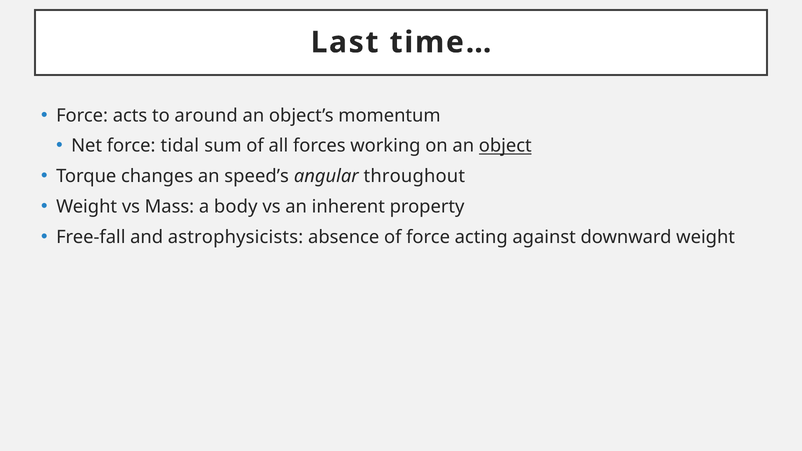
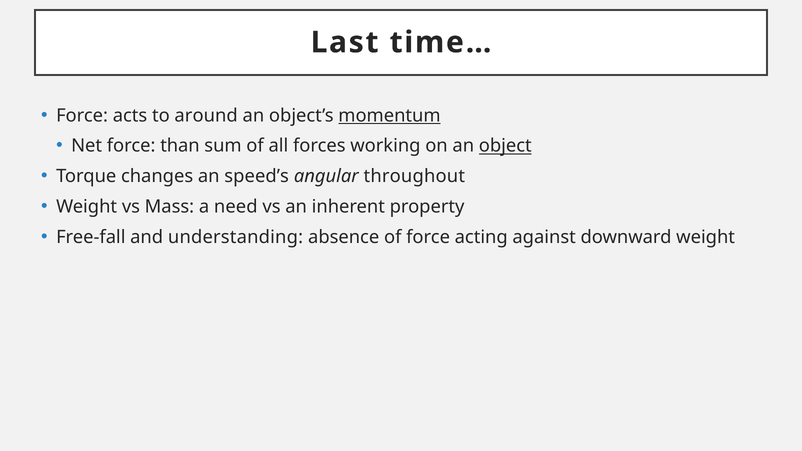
momentum underline: none -> present (389, 116)
tidal: tidal -> than (180, 146)
body: body -> need (236, 207)
astrophysicists: astrophysicists -> understanding (236, 237)
